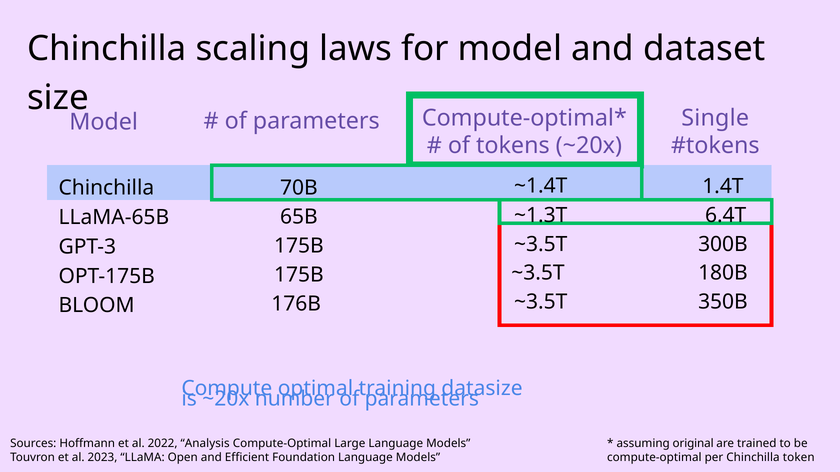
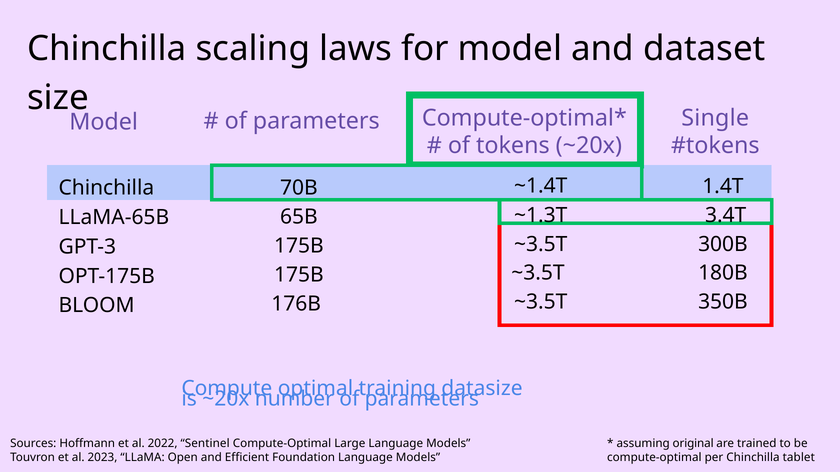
6.4T: 6.4T -> 3.4T (726, 215)
Analysis: Analysis -> Sentinel (205, 444)
token: token -> tablet (799, 458)
